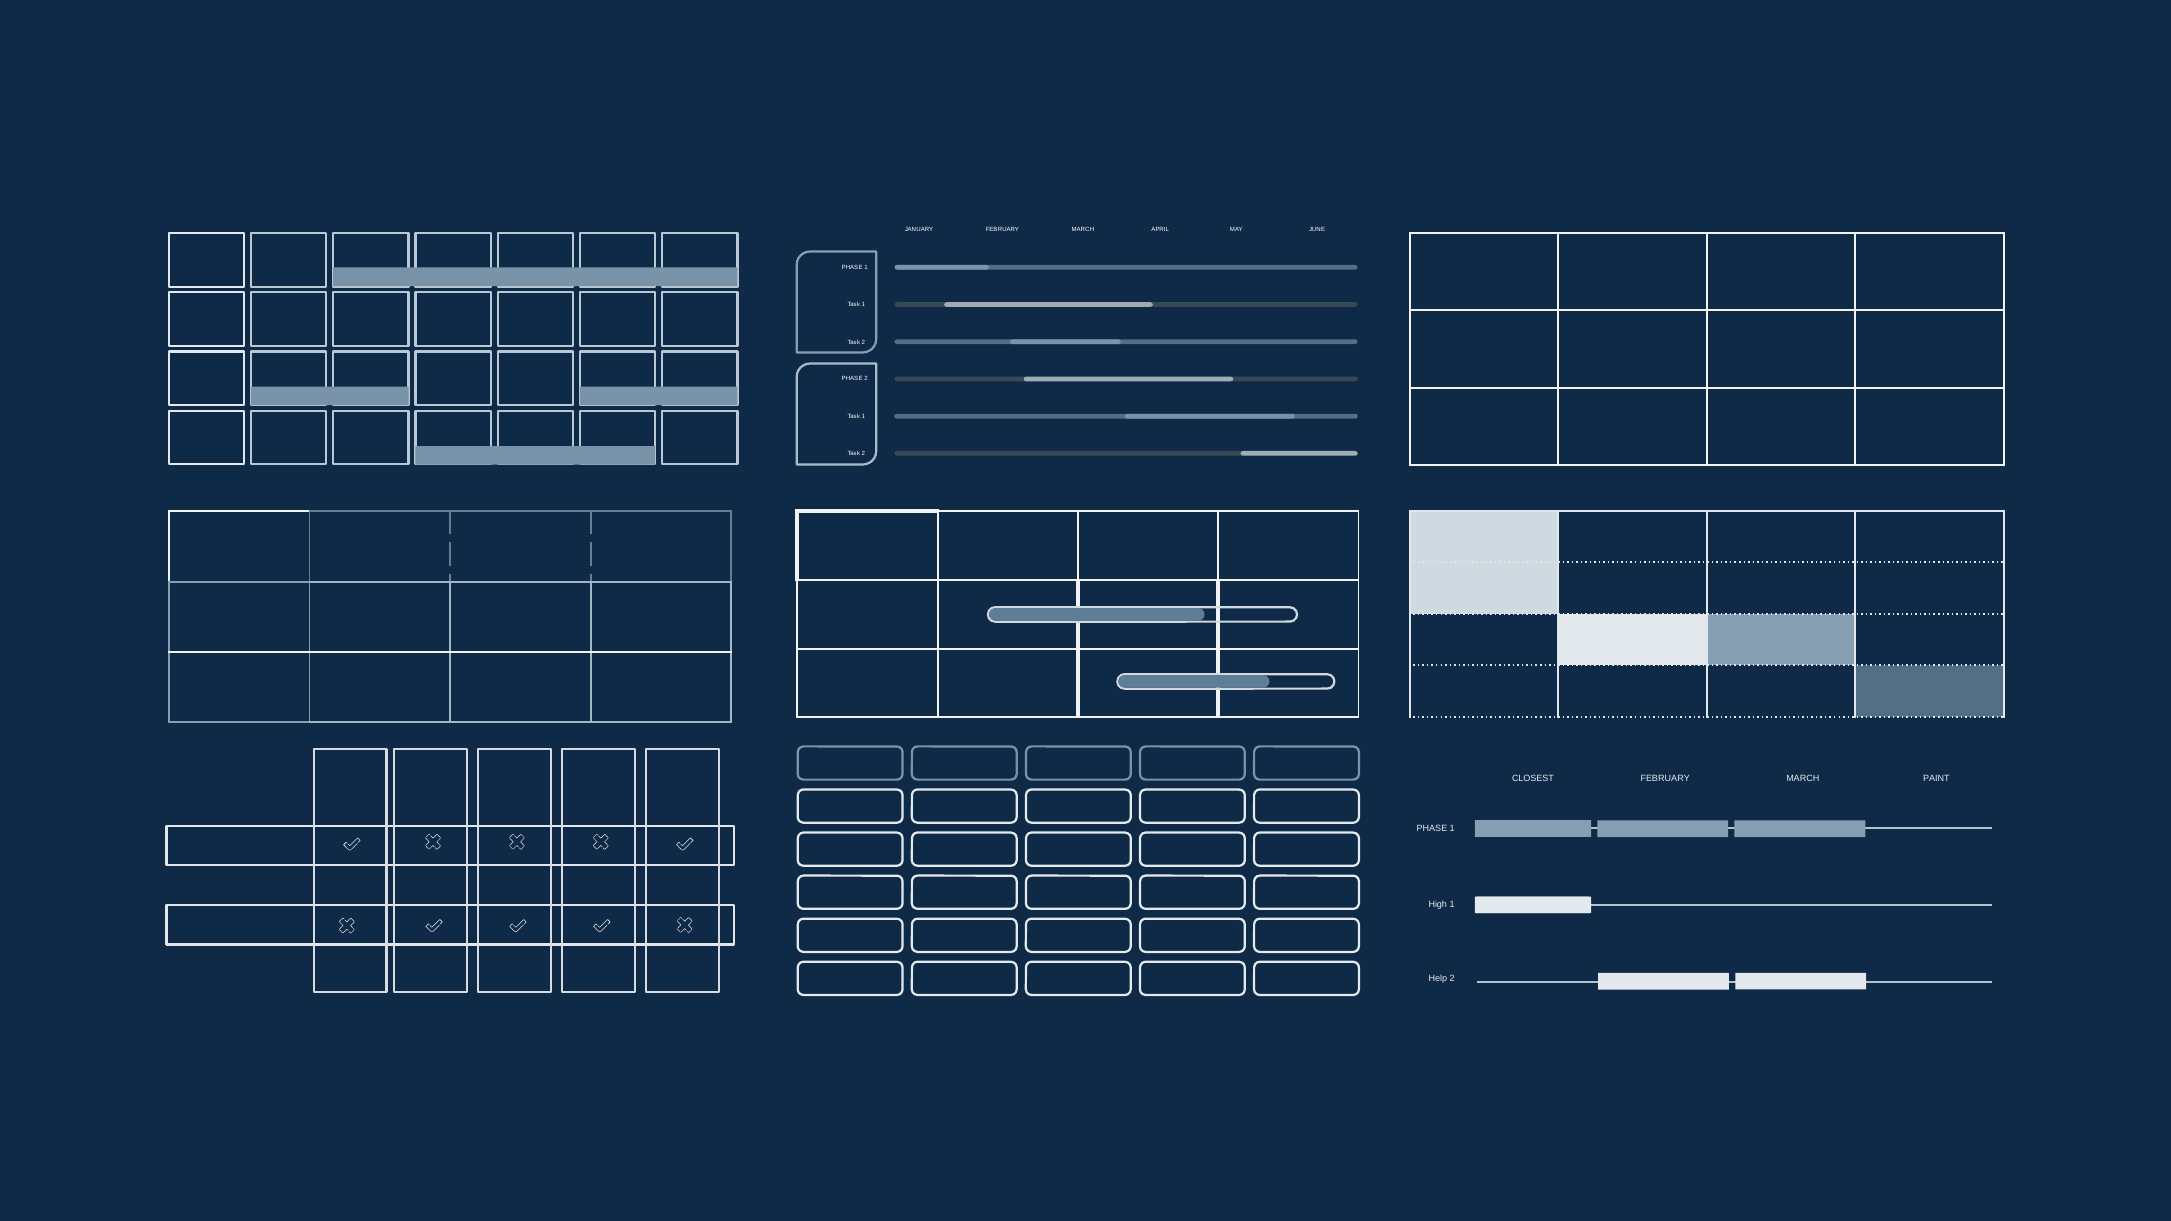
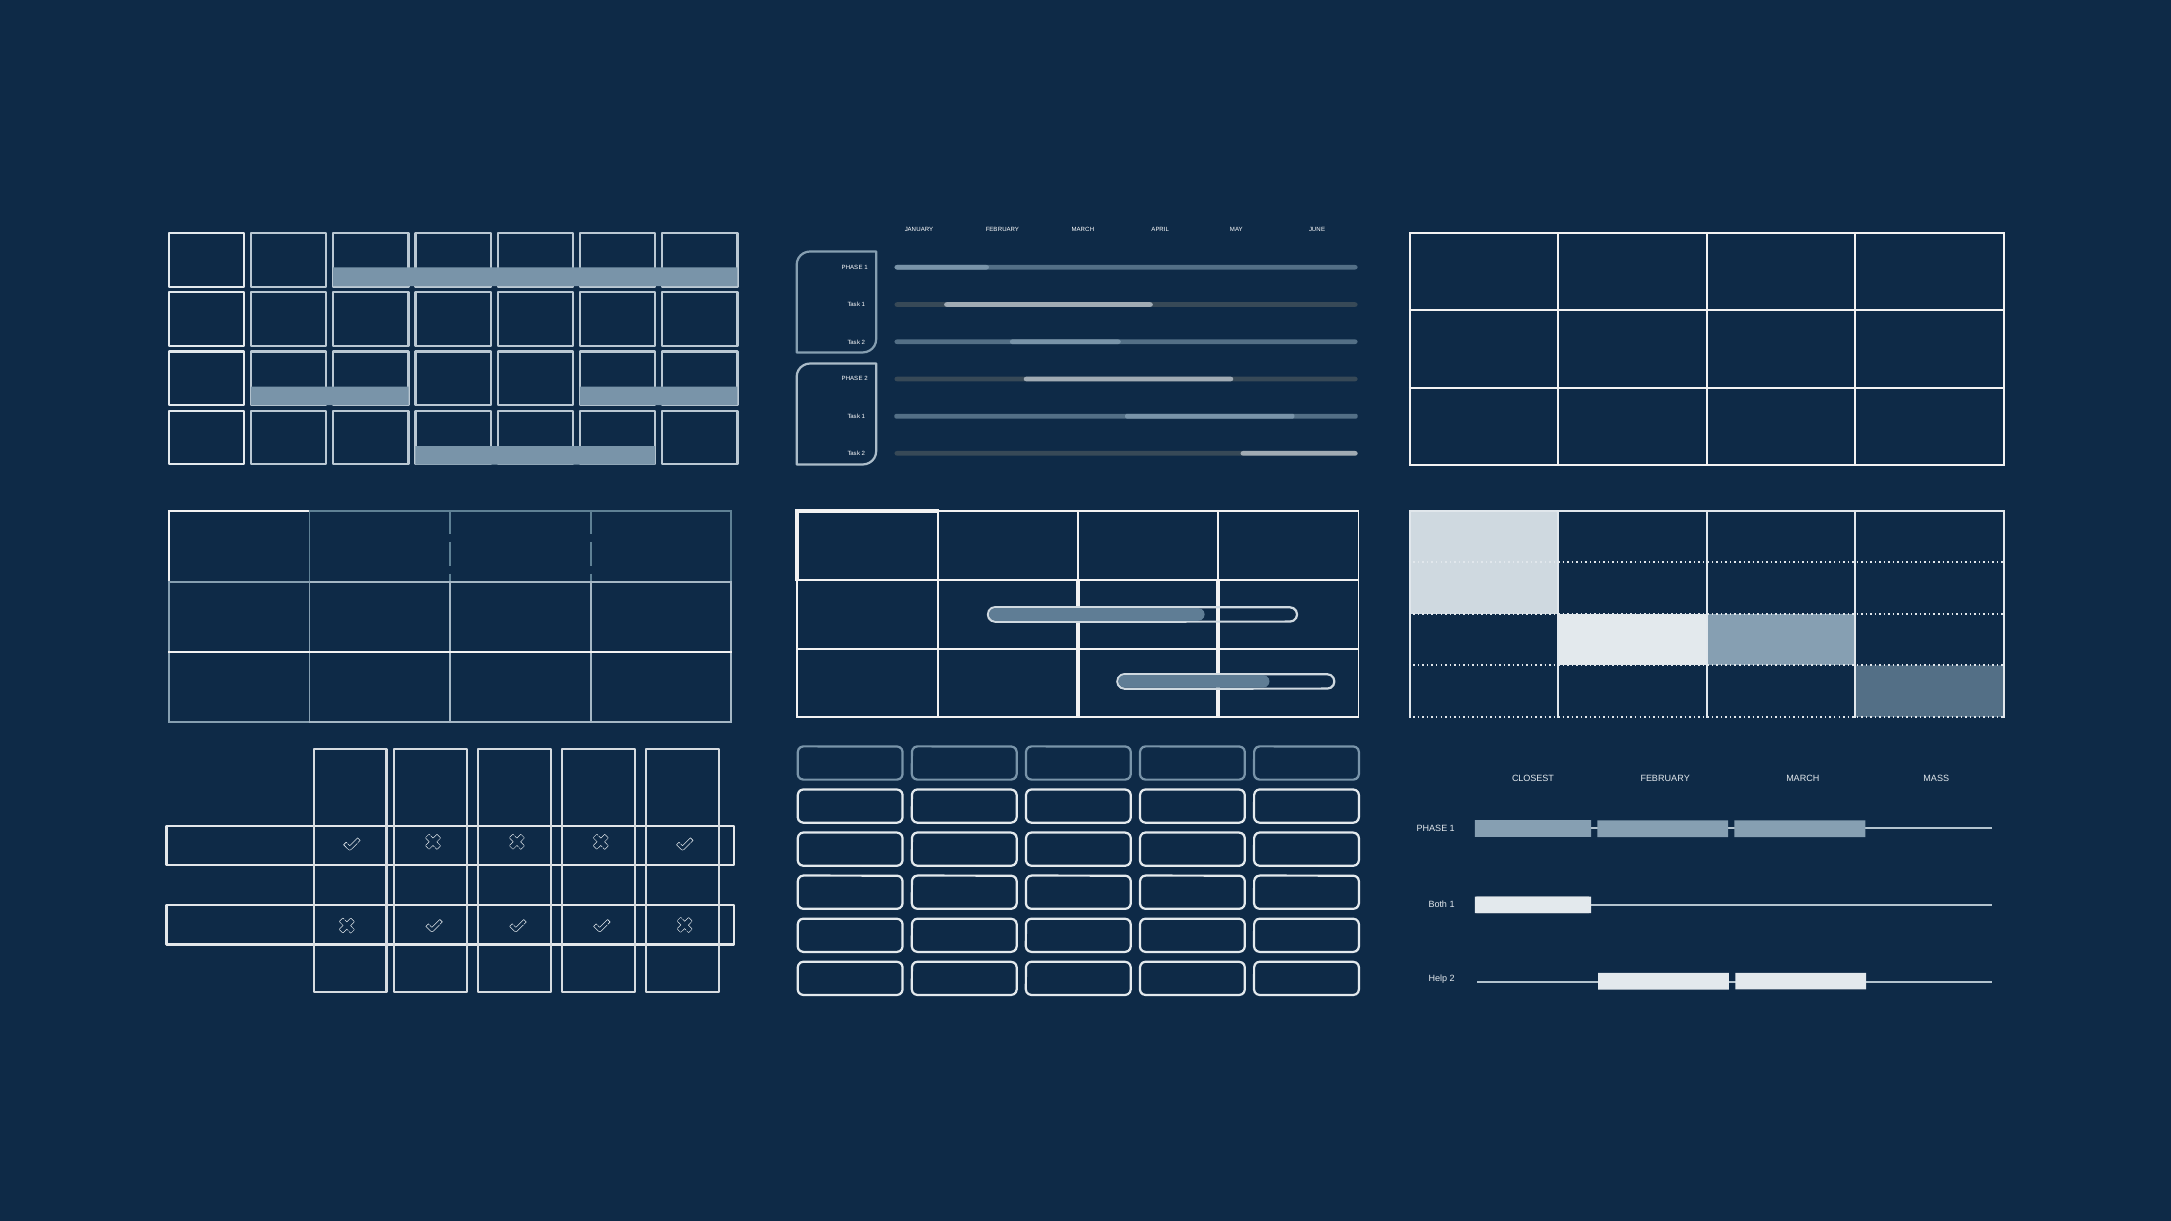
PAINT: PAINT -> MASS (1936, 779)
High: High -> Both (1438, 904)
